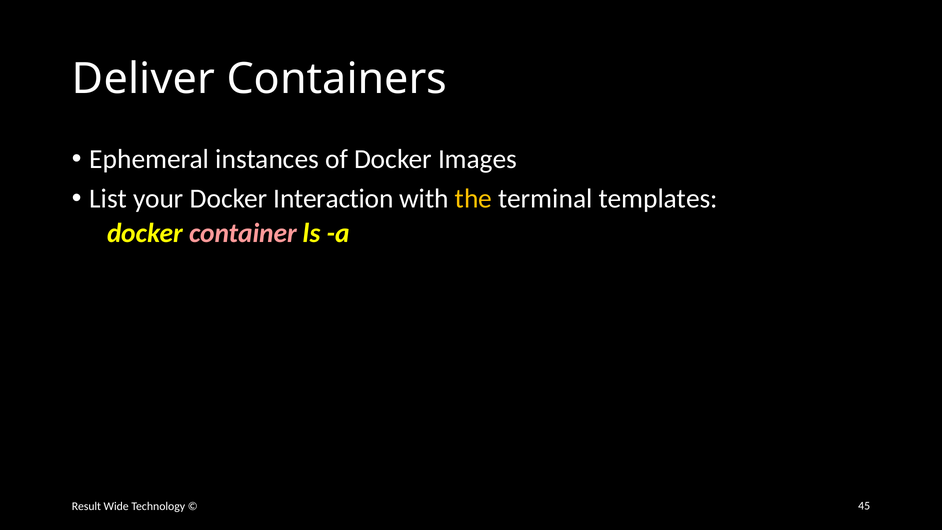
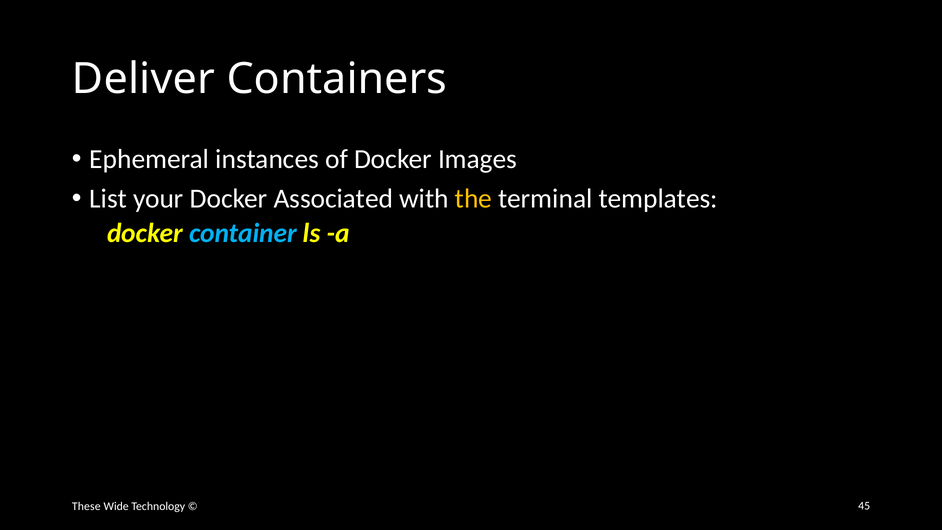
Interaction: Interaction -> Associated (333, 199)
container colour: pink -> light blue (243, 233)
Result: Result -> These (86, 506)
